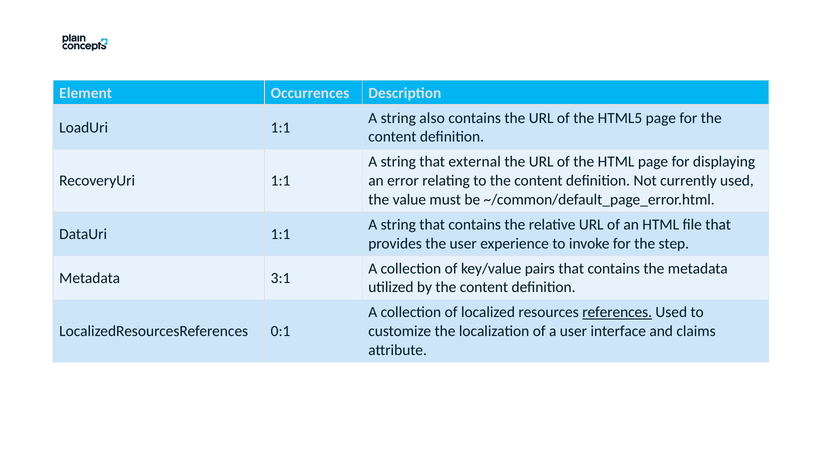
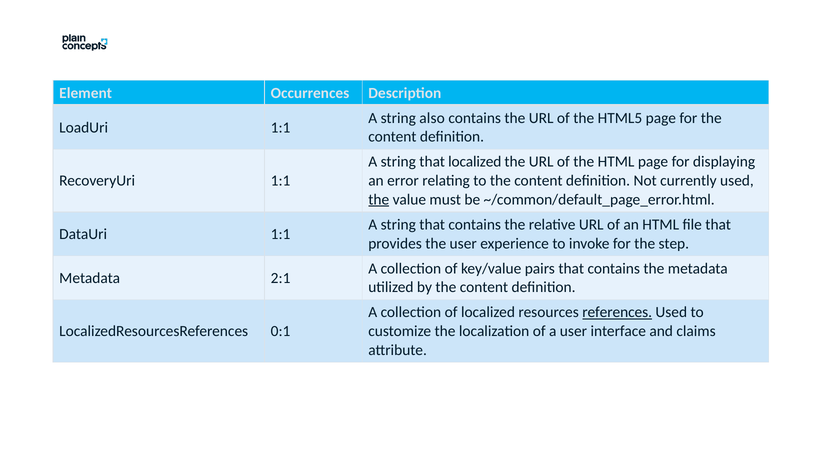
that external: external -> localized (475, 162)
the underline: none -> present (379, 199)
3:1: 3:1 -> 2:1 (281, 278)
